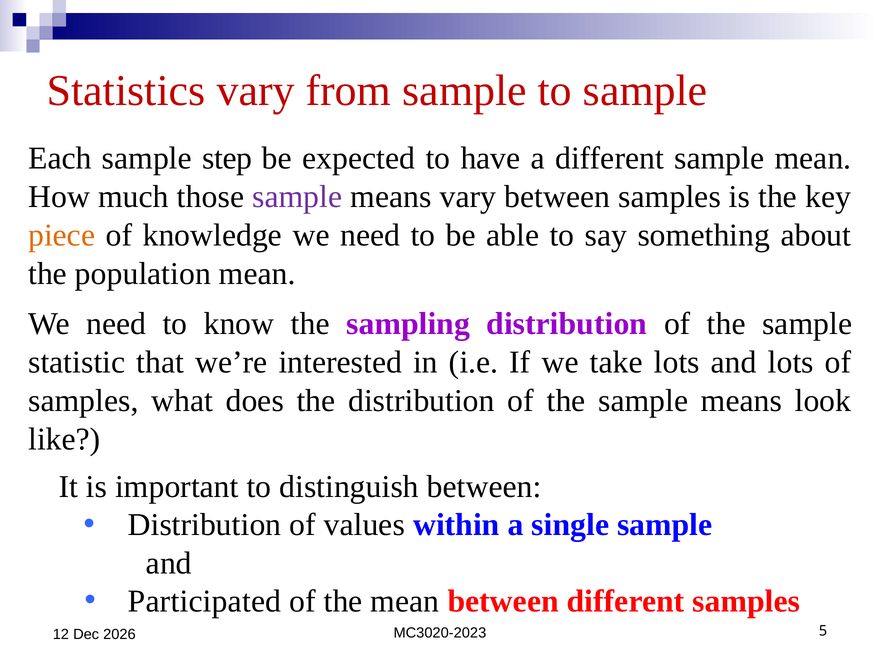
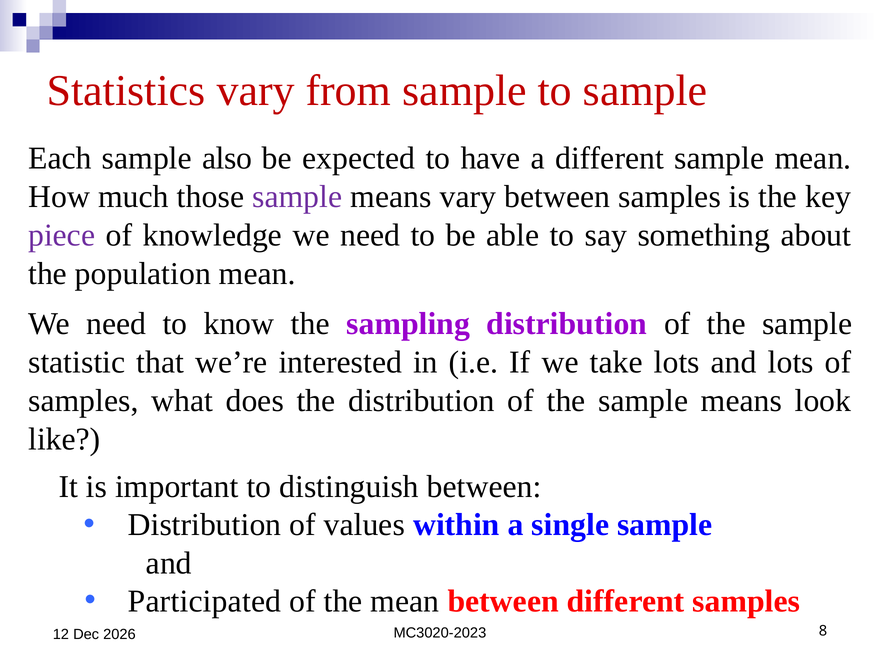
step: step -> also (227, 158)
piece colour: orange -> purple (62, 235)
5: 5 -> 8 (823, 631)
